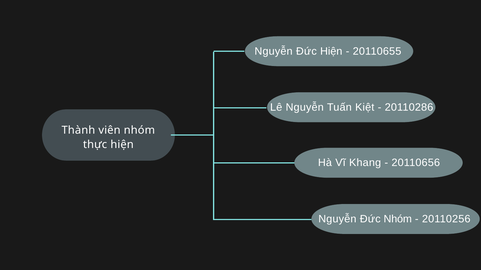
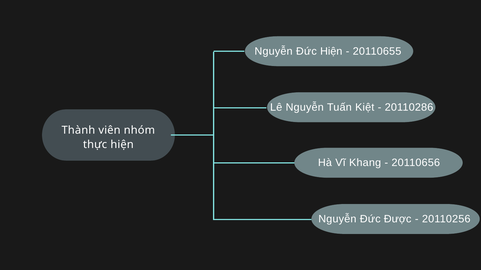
Đức Nhóm: Nhóm -> Được (398, 219)
